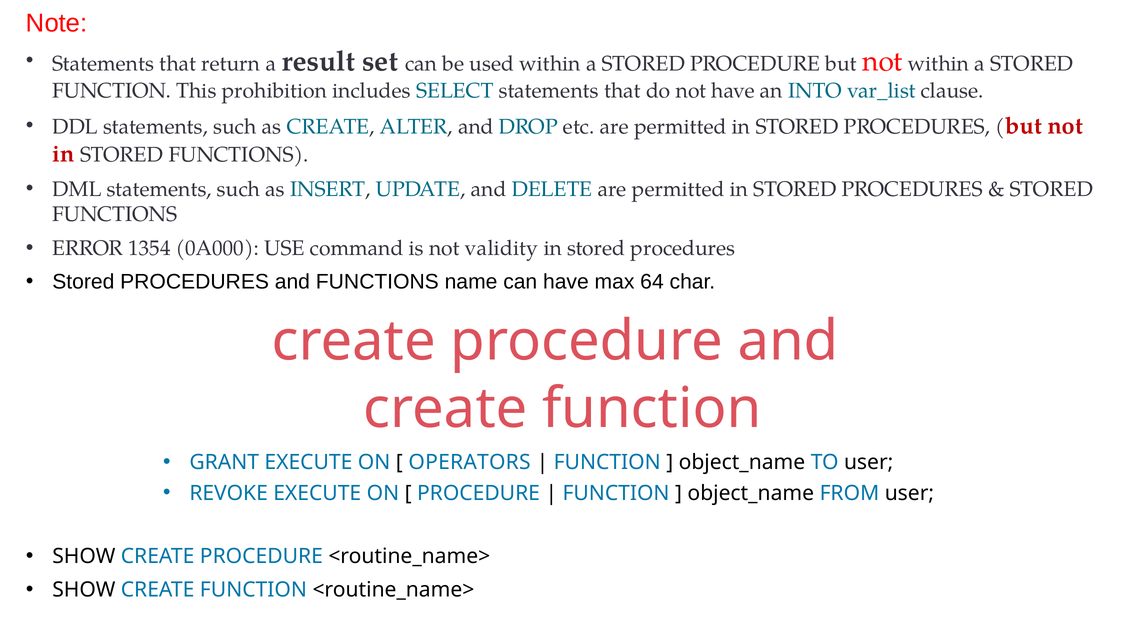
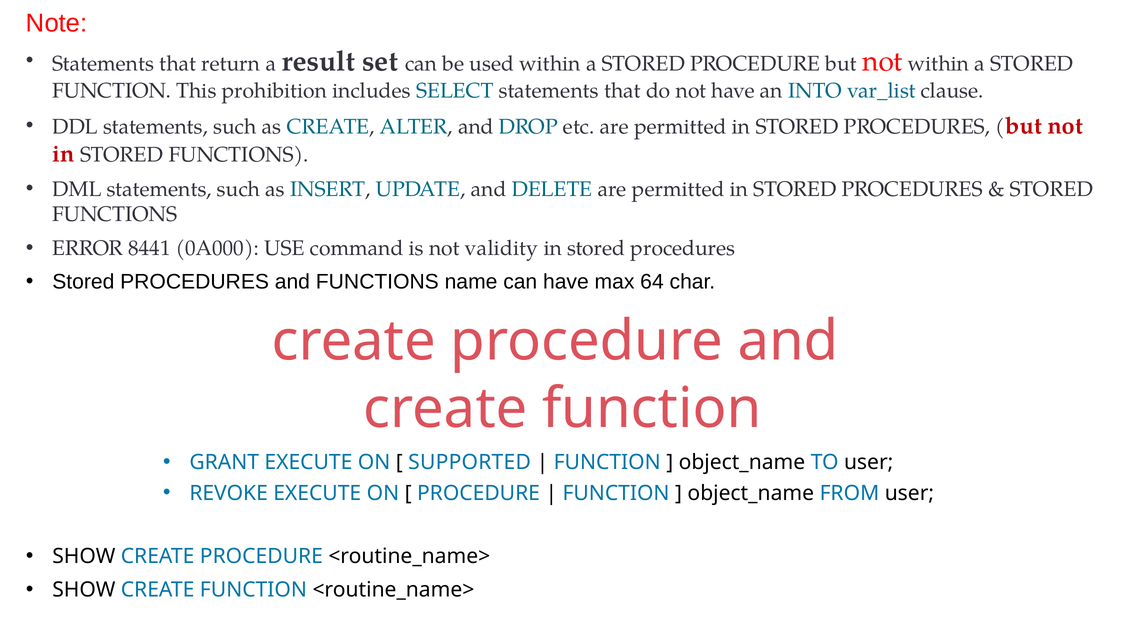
1354: 1354 -> 8441 (149, 248)
OPERATORS: OPERATORS -> SUPPORTED (470, 462)
